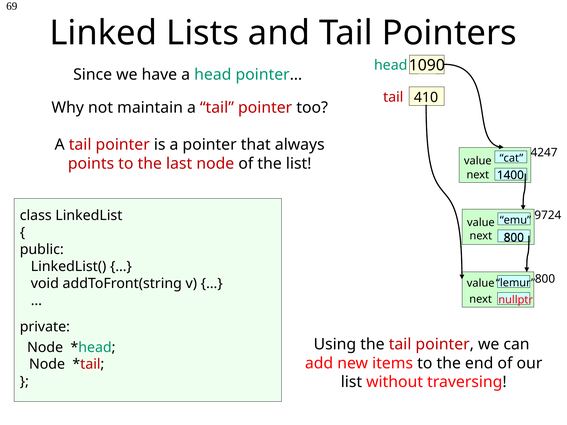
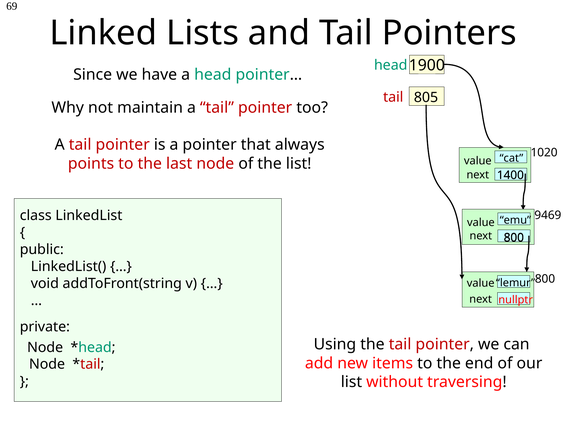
1090: 1090 -> 1900 (427, 65)
410: 410 -> 805 (426, 97)
4247: 4247 -> 1020 (544, 153)
9724: 9724 -> 9469 (548, 215)
